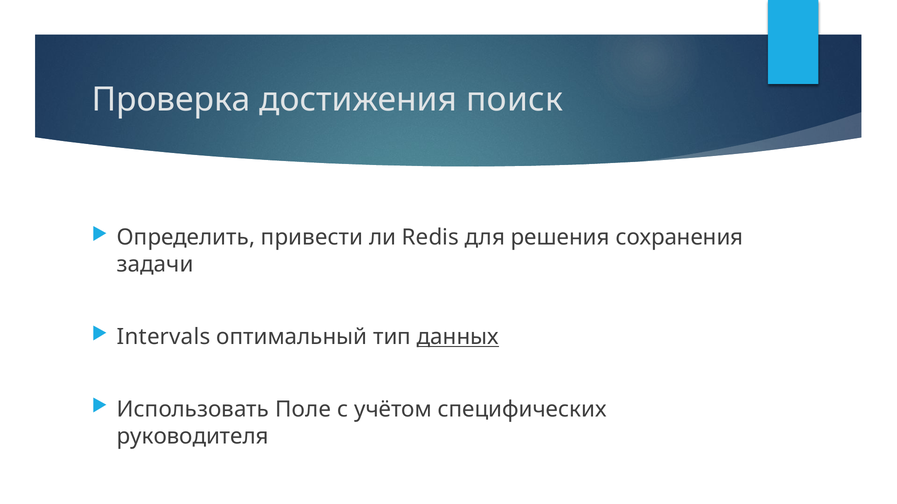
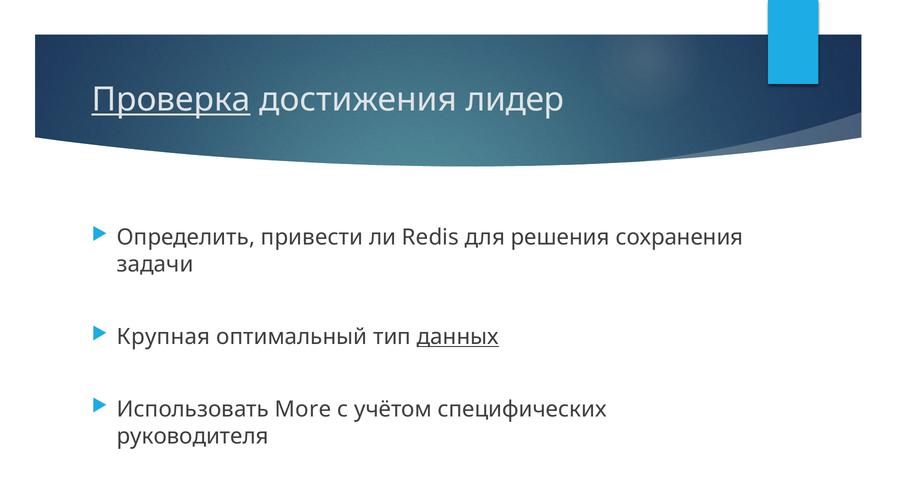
Проверка underline: none -> present (171, 100)
поиск: поиск -> лидер (515, 100)
Intervals: Intervals -> Крупная (164, 337)
Поле: Поле -> More (303, 410)
